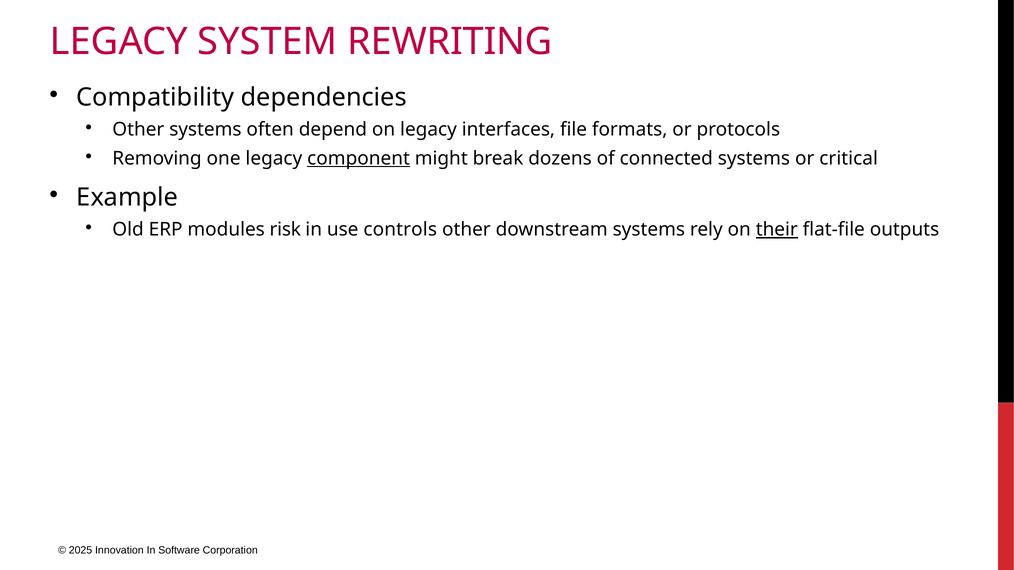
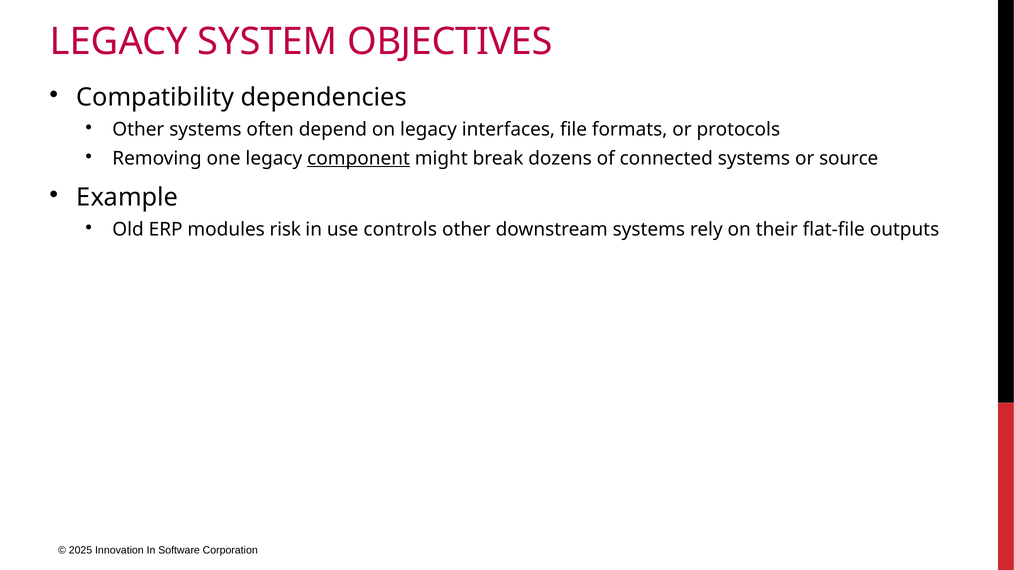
REWRITING: REWRITING -> OBJECTIVES (450, 42)
critical: critical -> source (849, 158)
their underline: present -> none (777, 230)
